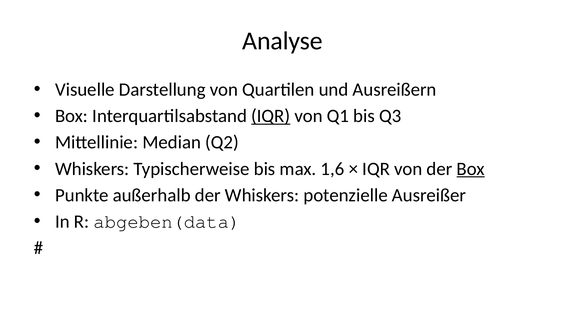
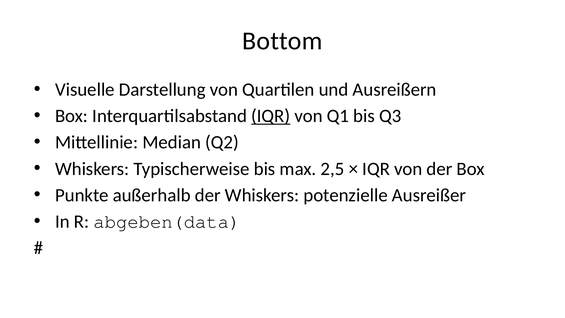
Analyse: Analyse -> Bottom (282, 41)
1,6: 1,6 -> 2,5 (333, 169)
Box underline: present -> none (471, 169)
